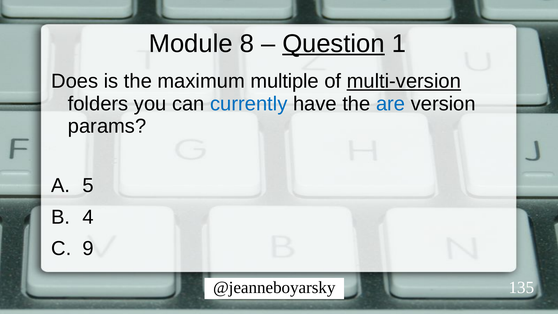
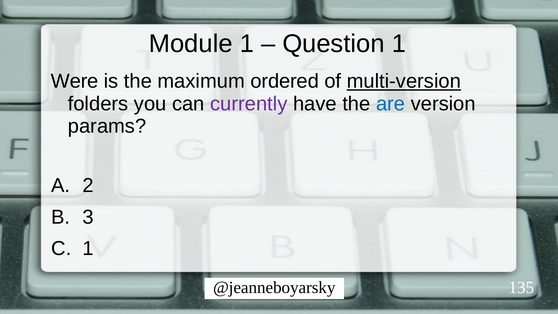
Module 8: 8 -> 1 (247, 44)
Question underline: present -> none (333, 44)
Does: Does -> Were (75, 81)
multiple: multiple -> ordered (285, 81)
currently colour: blue -> purple (249, 104)
5: 5 -> 2 (88, 186)
4: 4 -> 3 (88, 217)
9: 9 -> 1 (88, 248)
